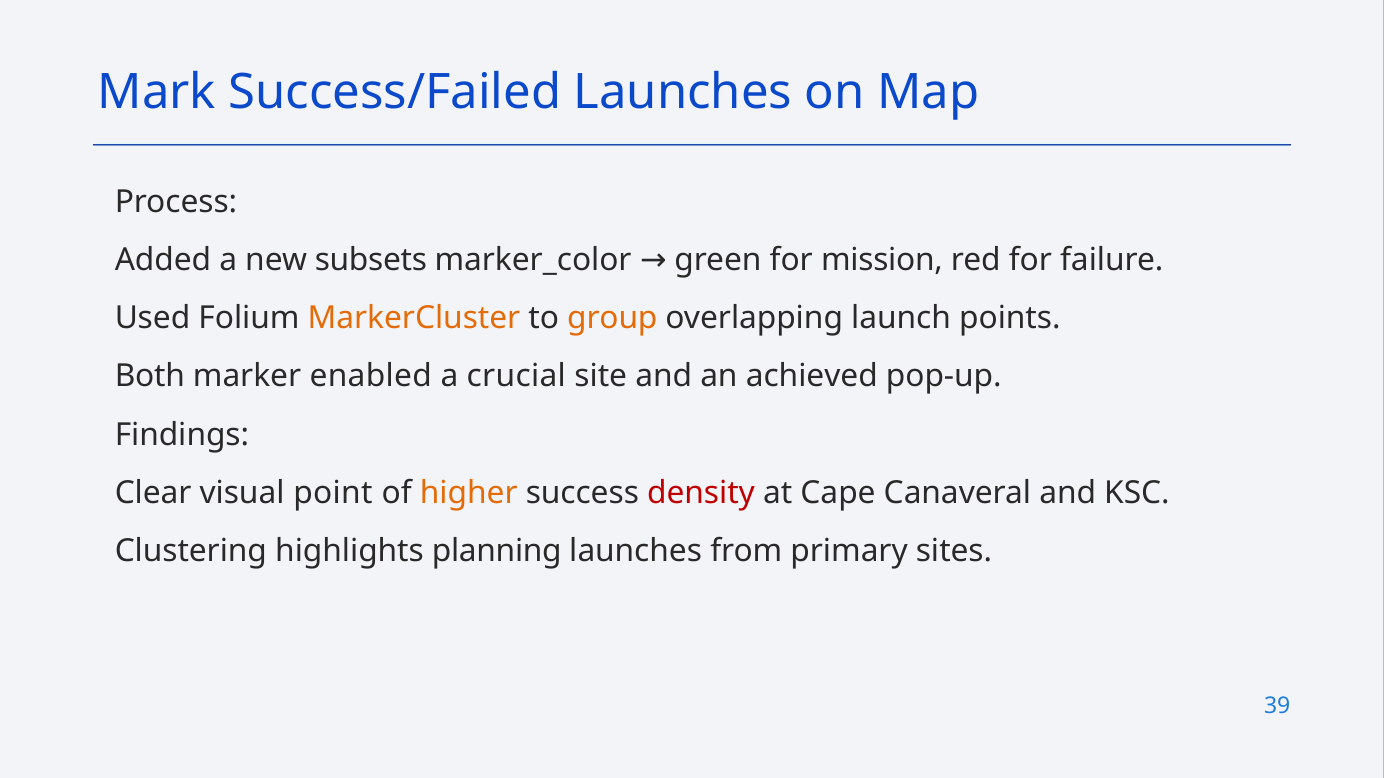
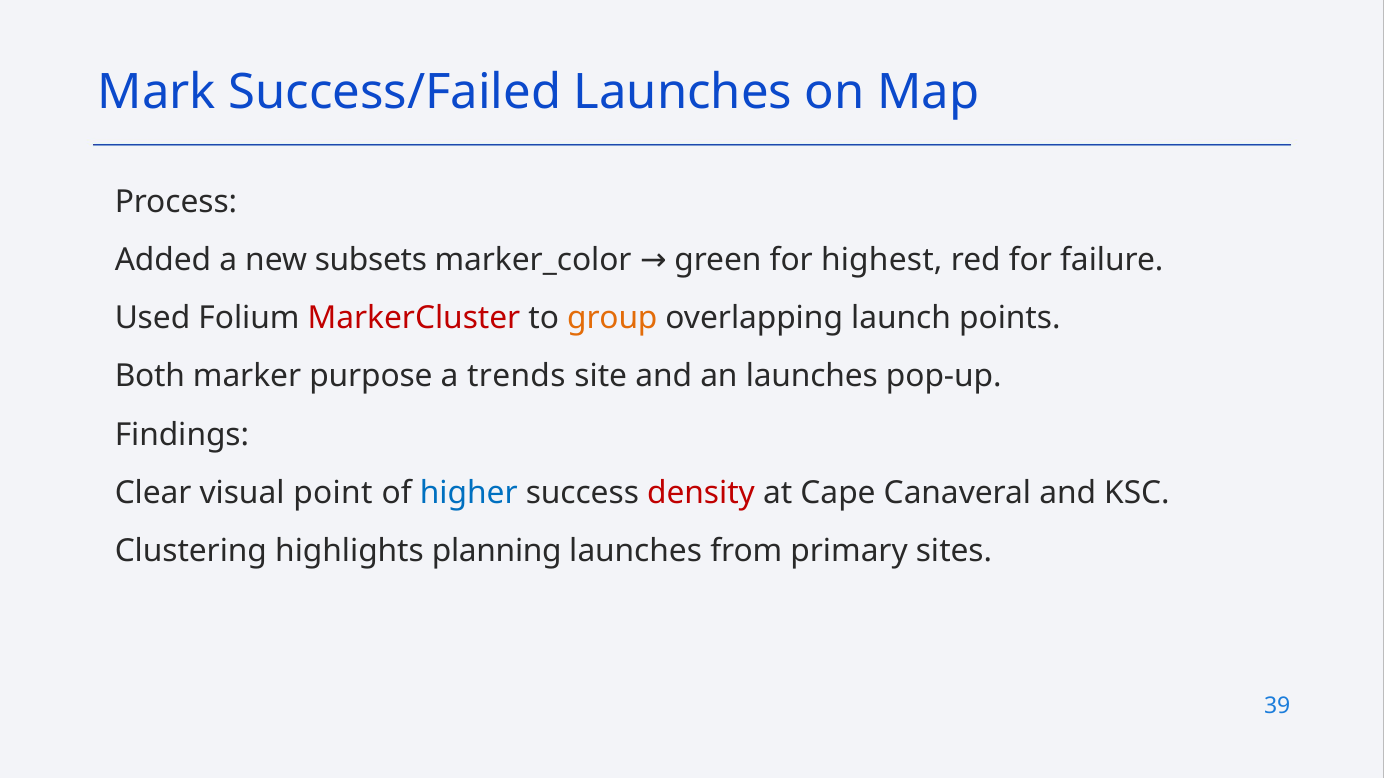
mission: mission -> highest (882, 260)
MarkerCluster colour: orange -> red (414, 319)
enabled: enabled -> purpose (371, 377)
crucial: crucial -> trends (516, 377)
an achieved: achieved -> launches (812, 377)
higher colour: orange -> blue (469, 493)
